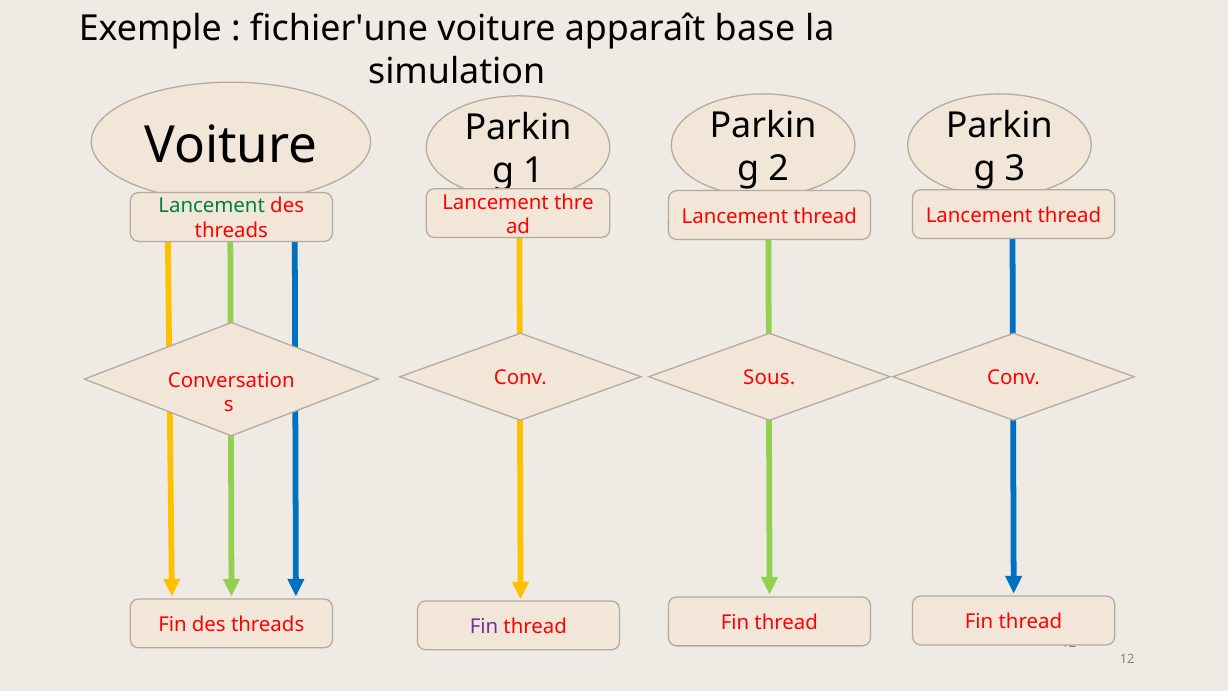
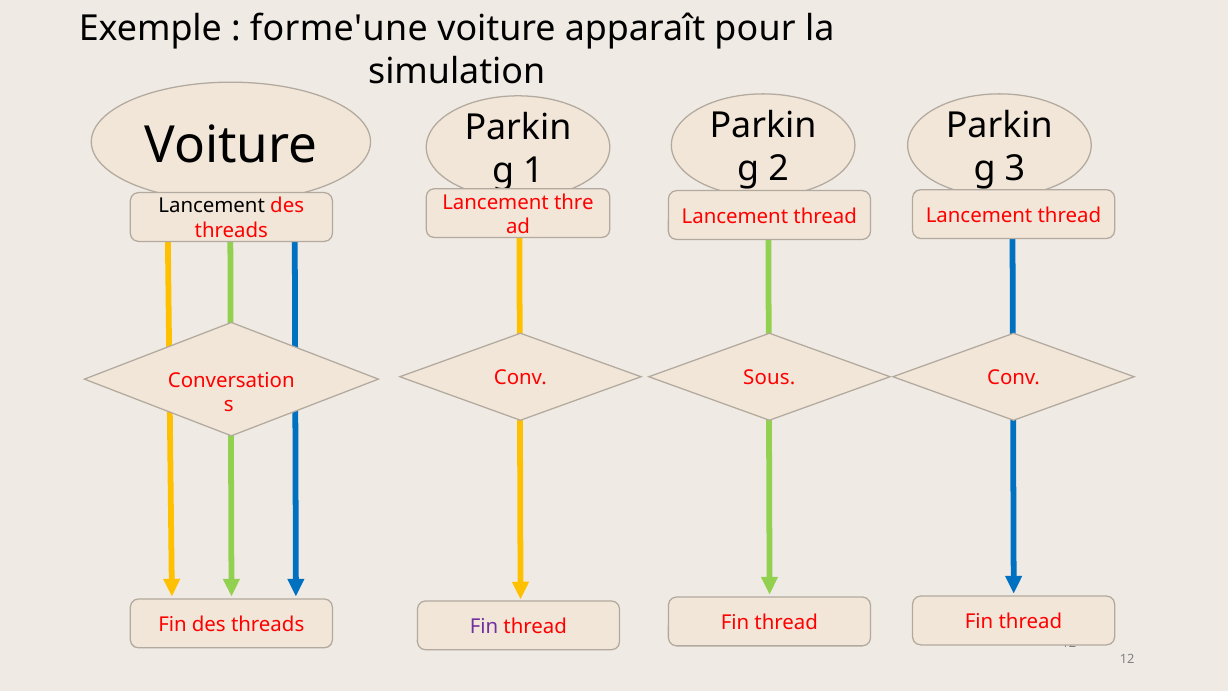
fichier'une: fichier'une -> forme'une (339, 29)
base: base -> pour (755, 29)
Lancement colour: green -> black (212, 206)
